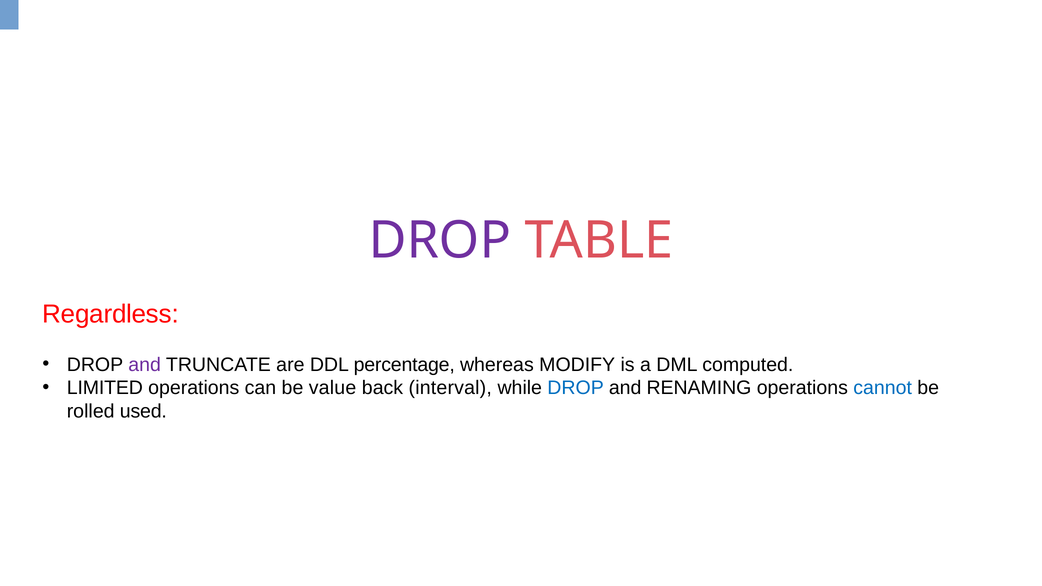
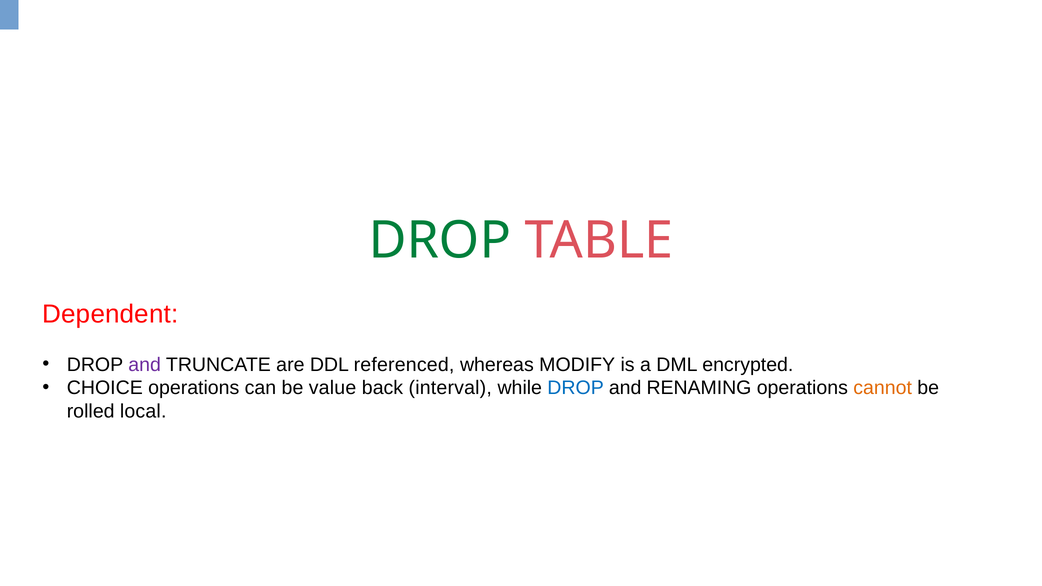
DROP colour: purple -> green (440, 241)
Regardless: Regardless -> Dependent (110, 314)
percentage: percentage -> referenced (404, 365)
computed: computed -> encrypted (748, 365)
LIMITED: LIMITED -> CHOICE (105, 388)
cannot colour: blue -> orange (883, 388)
used: used -> local (143, 412)
